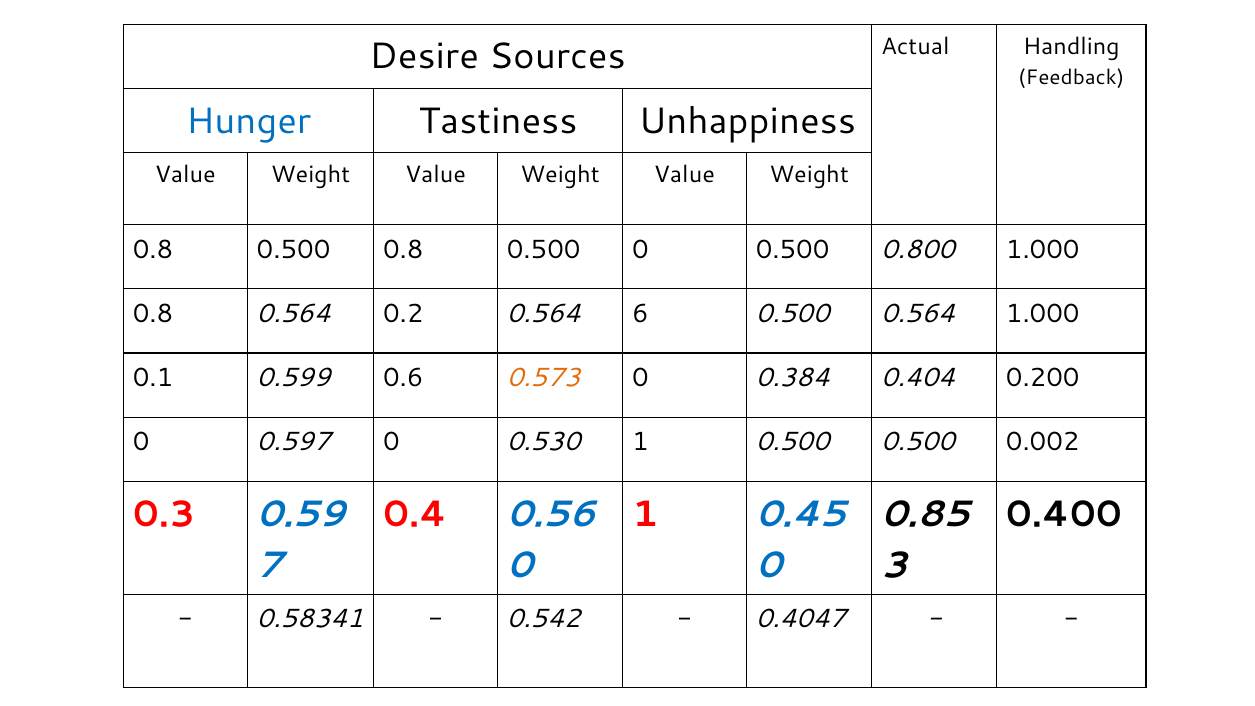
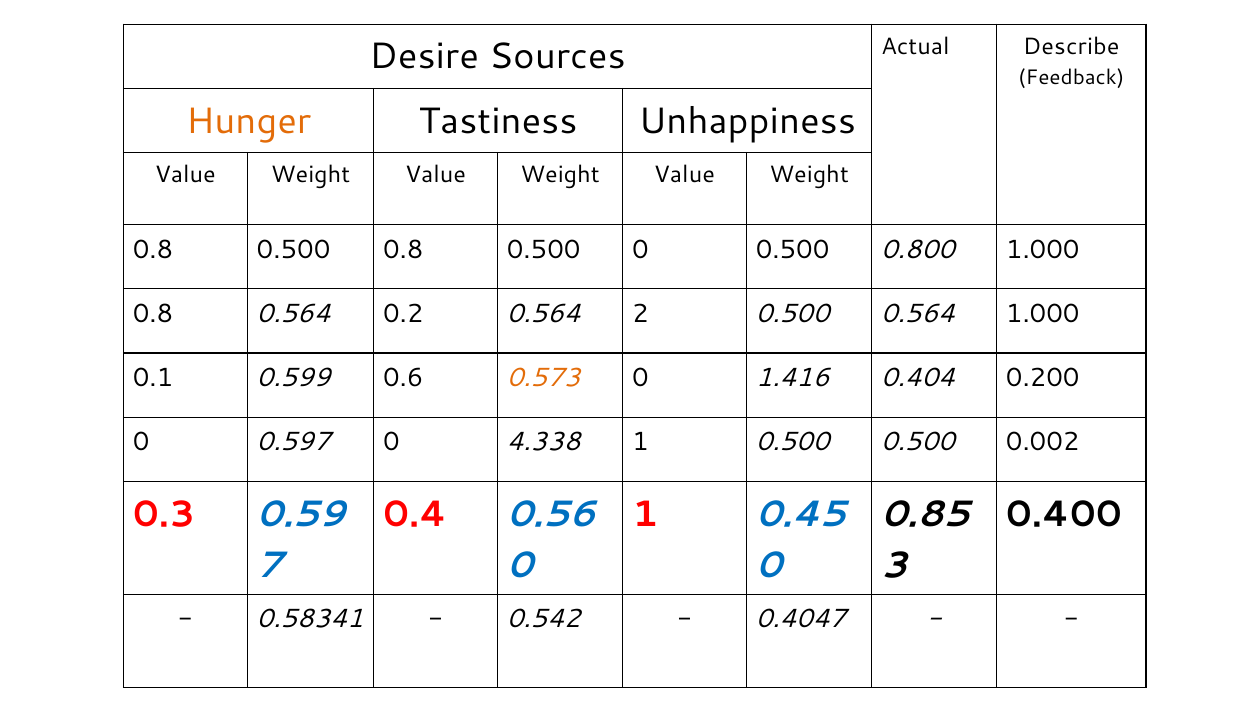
Handling: Handling -> Describe (1071, 47)
Hunger colour: blue -> orange (249, 121)
6: 6 -> 2 (640, 314)
0.384: 0.384 -> 1.416 (793, 378)
0.530: 0.530 -> 4.338 (544, 442)
